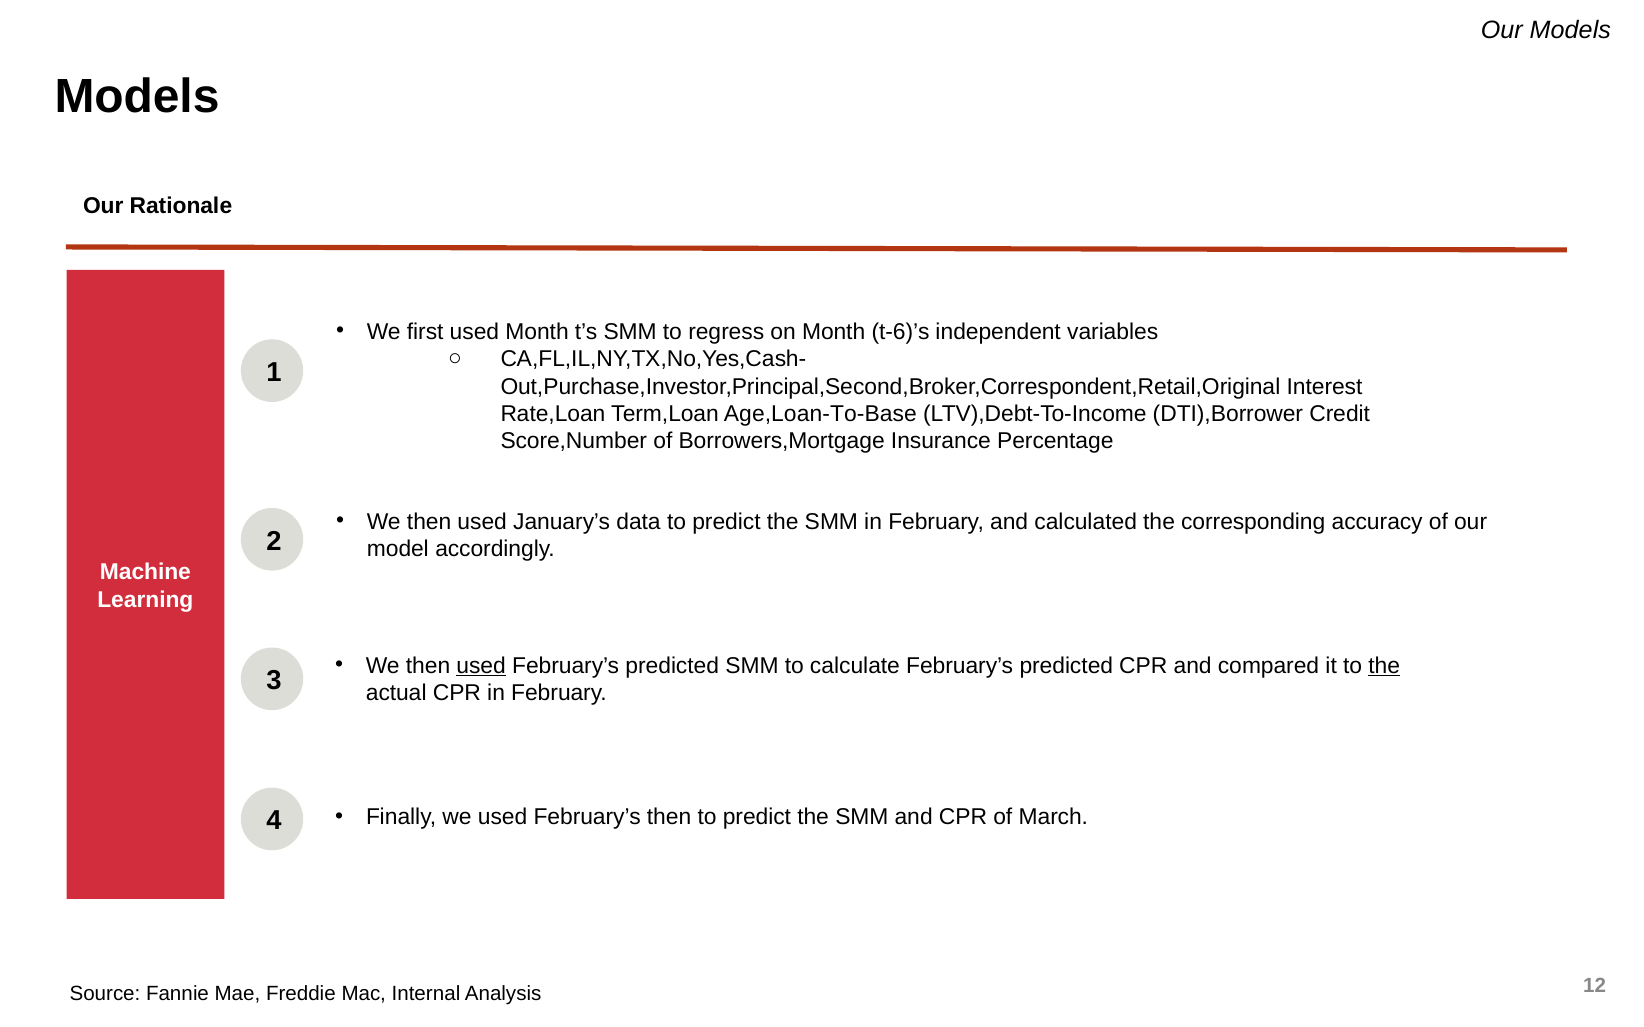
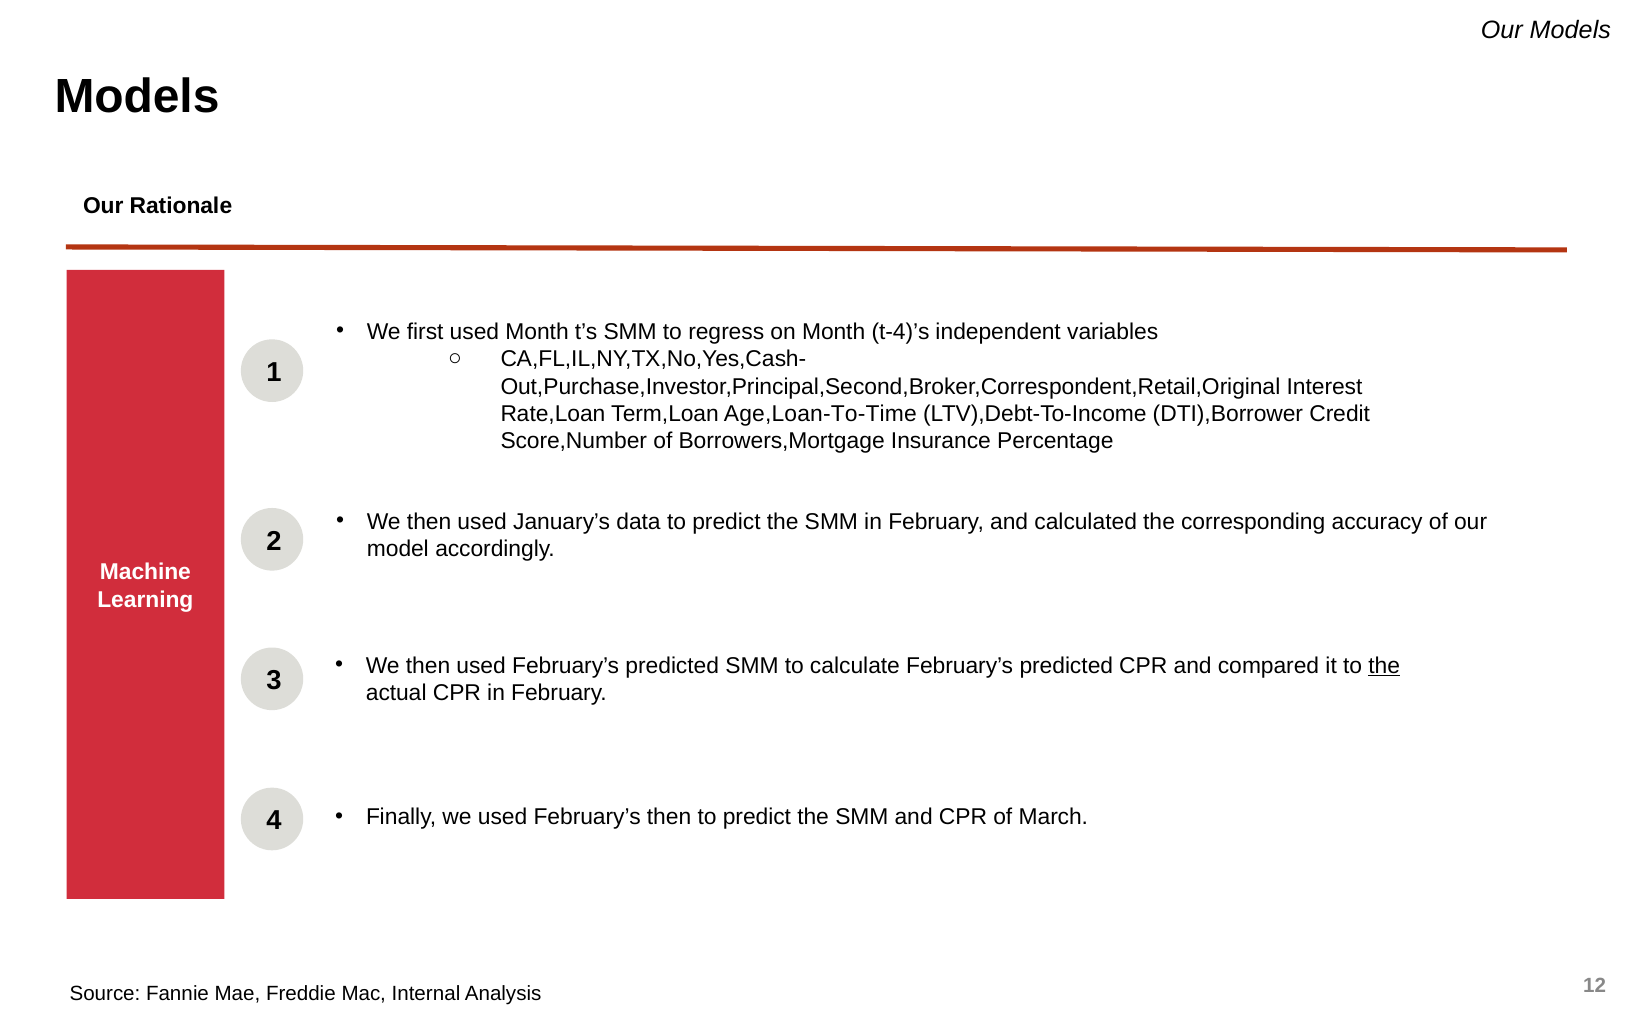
t-6)’s: t-6)’s -> t-4)’s (901, 332)
Age,Loan-To-Base: Age,Loan-To-Base -> Age,Loan-To-Time (820, 414)
used underline: present -> none (481, 666)
